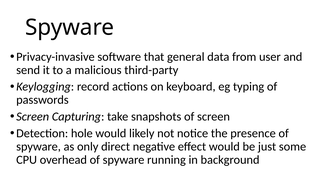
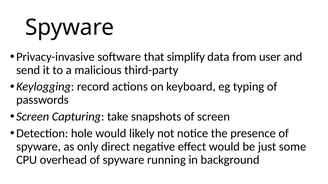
general: general -> simplify (186, 57)
